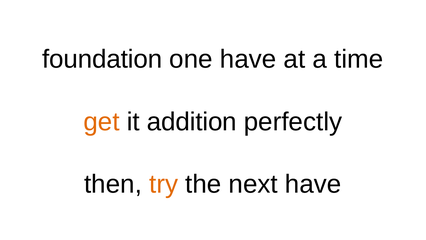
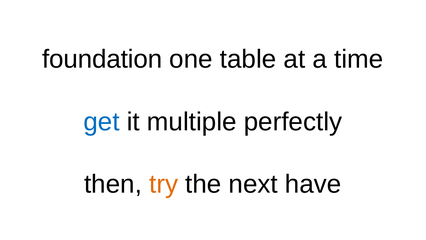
one have: have -> table (248, 59)
get colour: orange -> blue (101, 122)
addition: addition -> multiple (192, 122)
